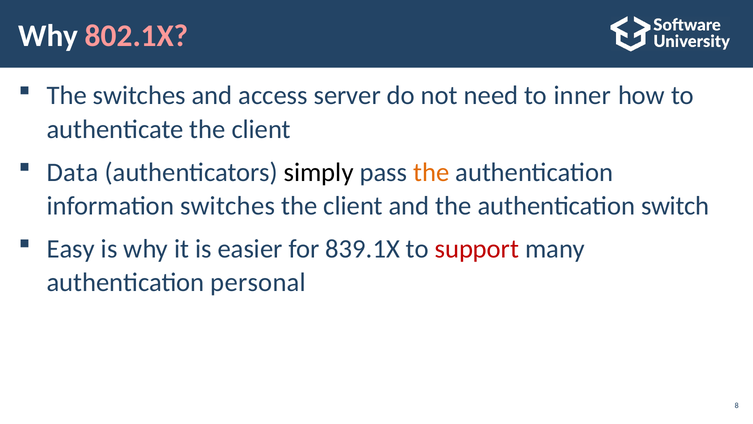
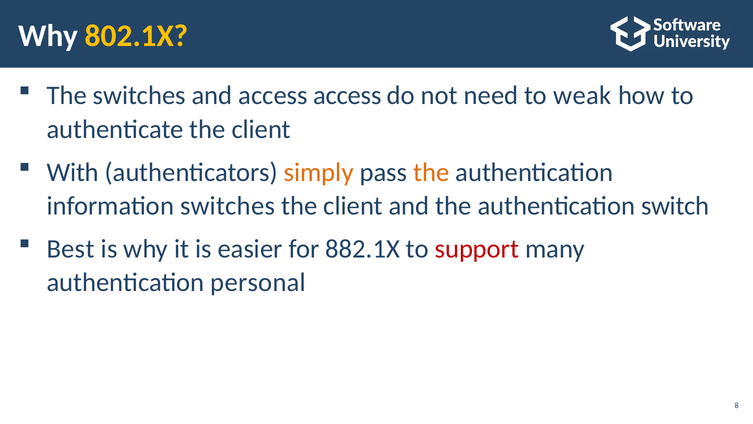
802.1X colour: pink -> yellow (137, 36)
access server: server -> access (347, 96)
inner: inner -> weak (582, 96)
Data: Data -> With (73, 172)
simply colour: black -> orange (319, 172)
Easy: Easy -> Best (71, 249)
839.1X: 839.1X -> 882.1X (363, 249)
